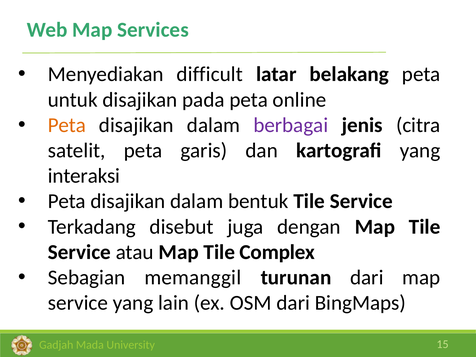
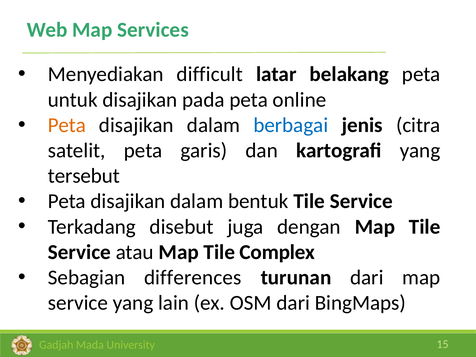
berbagai colour: purple -> blue (291, 125)
interaksi: interaksi -> tersebut (84, 176)
memanggil: memanggil -> differences (193, 277)
